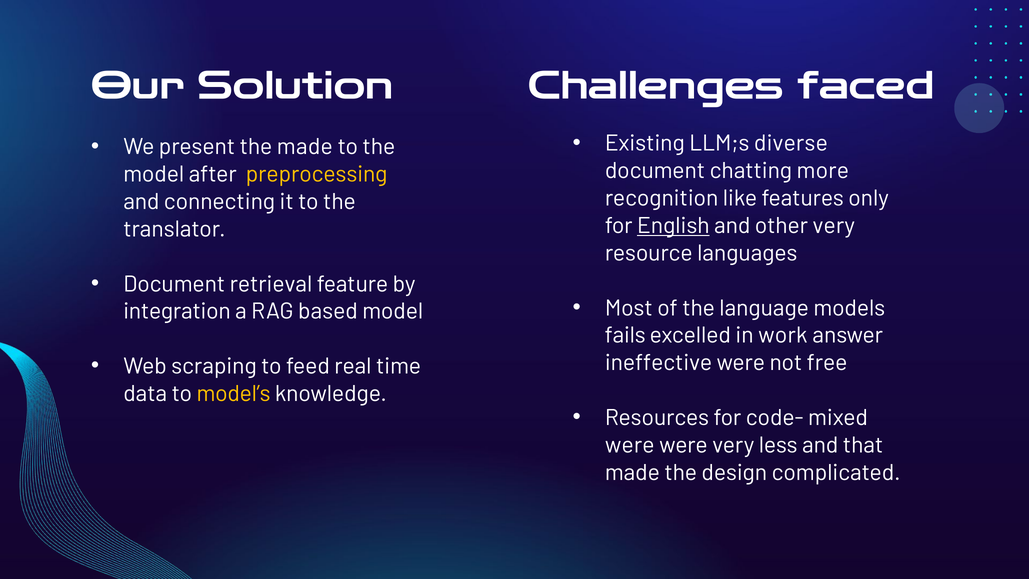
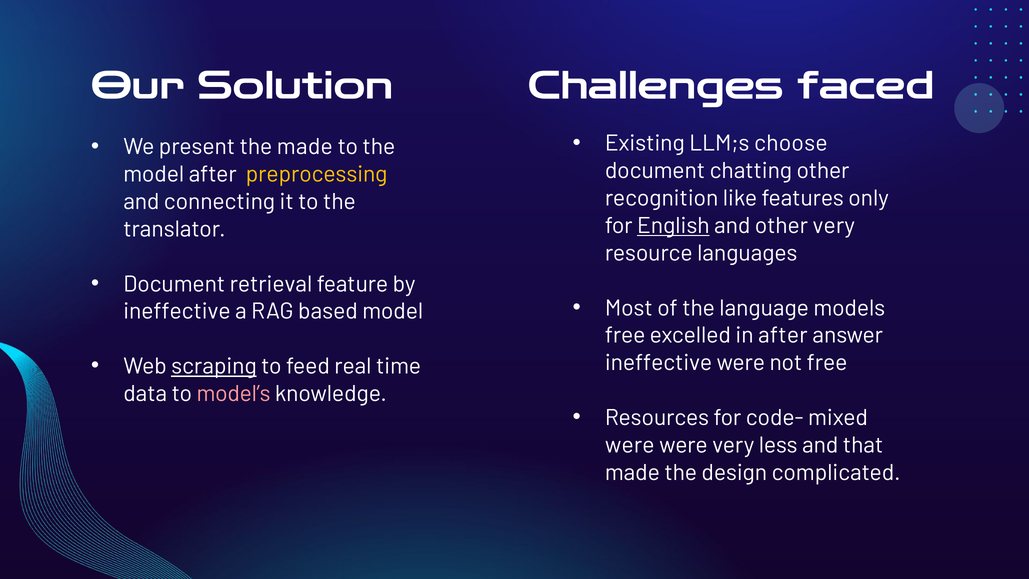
diverse: diverse -> choose (791, 143)
chatting more: more -> other (823, 171)
integration: integration -> ineffective (177, 311)
fails: fails -> free (625, 335)
in work: work -> after (783, 335)
scraping underline: none -> present (214, 366)
model’s colour: yellow -> pink (234, 394)
